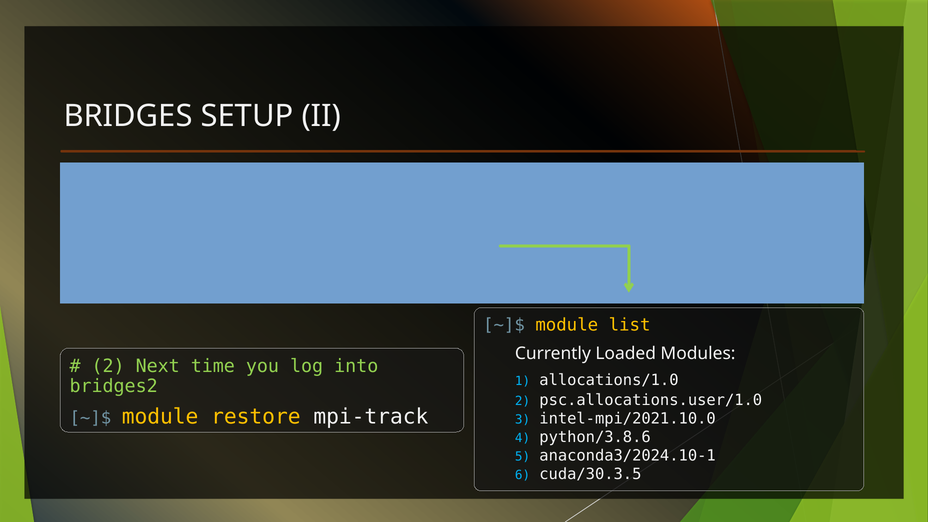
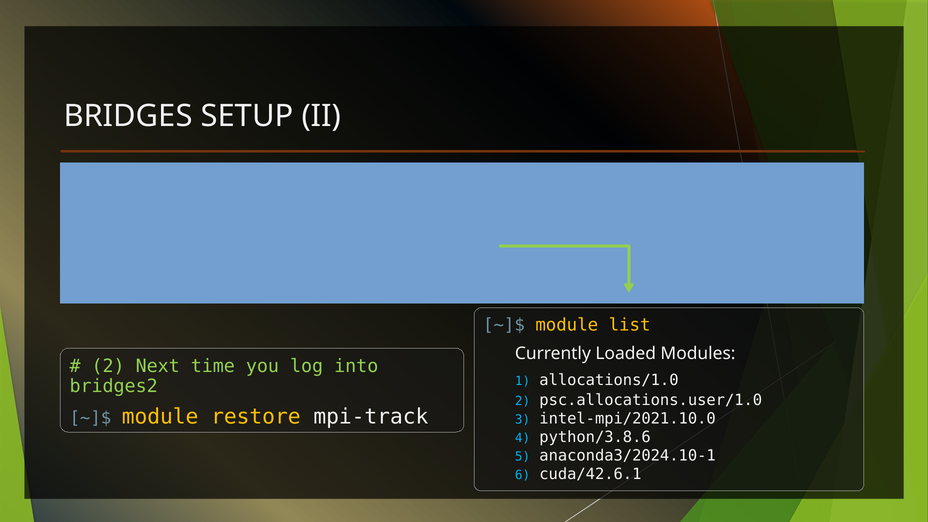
cuda/30.3.5: cuda/30.3.5 -> cuda/42.6.1 (590, 474)
